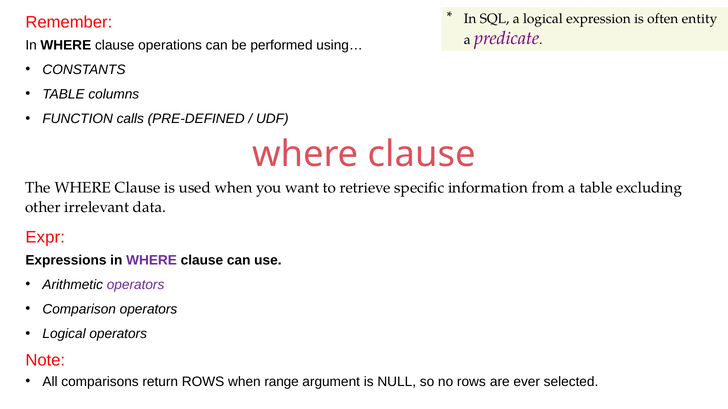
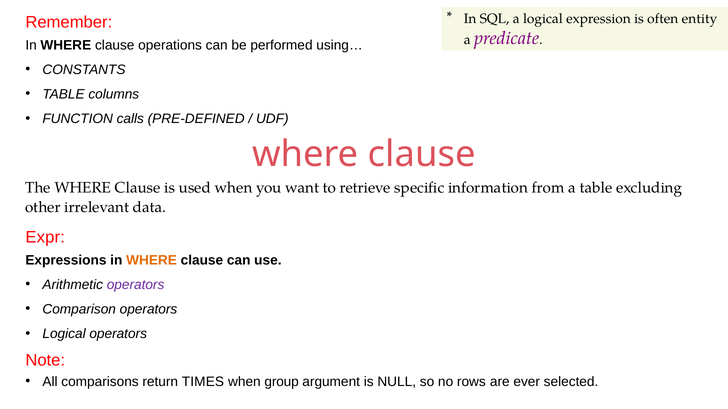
WHERE colour: purple -> orange (152, 260)
return ROWS: ROWS -> TIMES (203, 382)
range: range -> group (282, 382)
